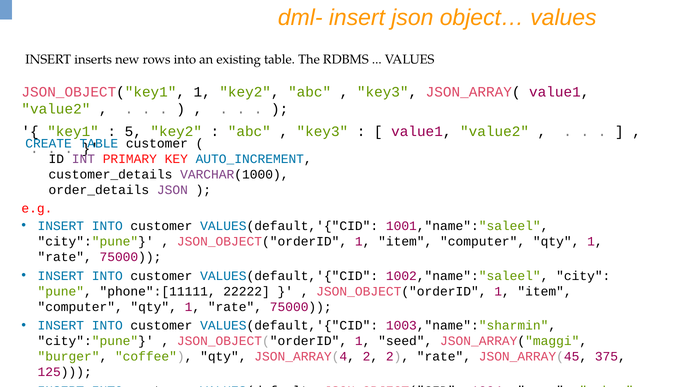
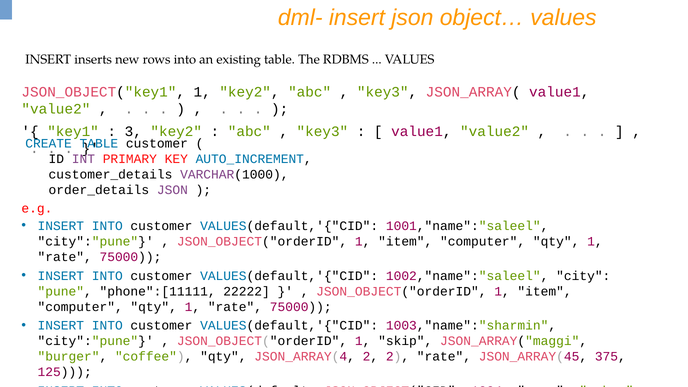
5: 5 -> 3 (133, 131)
seed: seed -> skip (405, 341)
